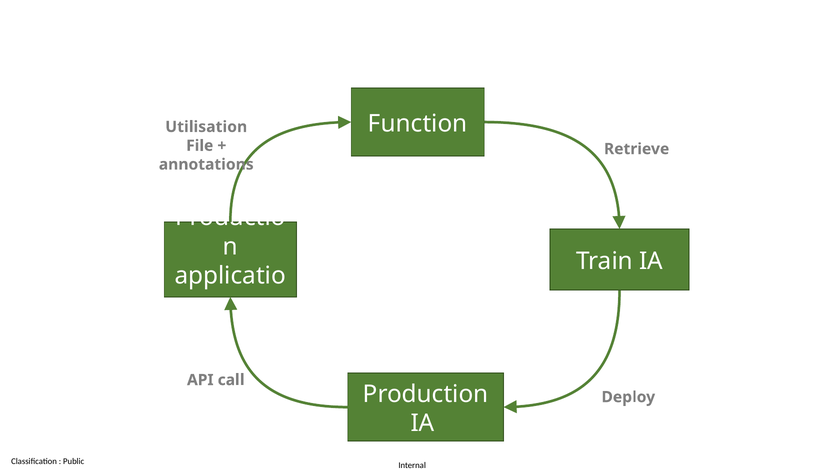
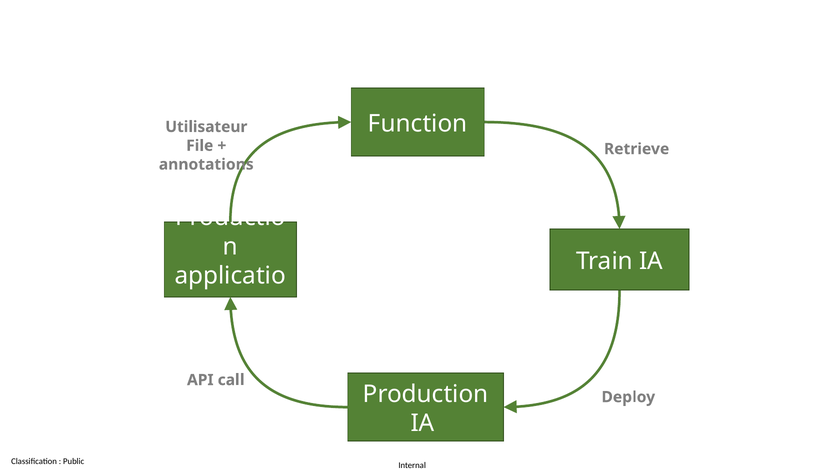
Utilisation: Utilisation -> Utilisateur (206, 127)
